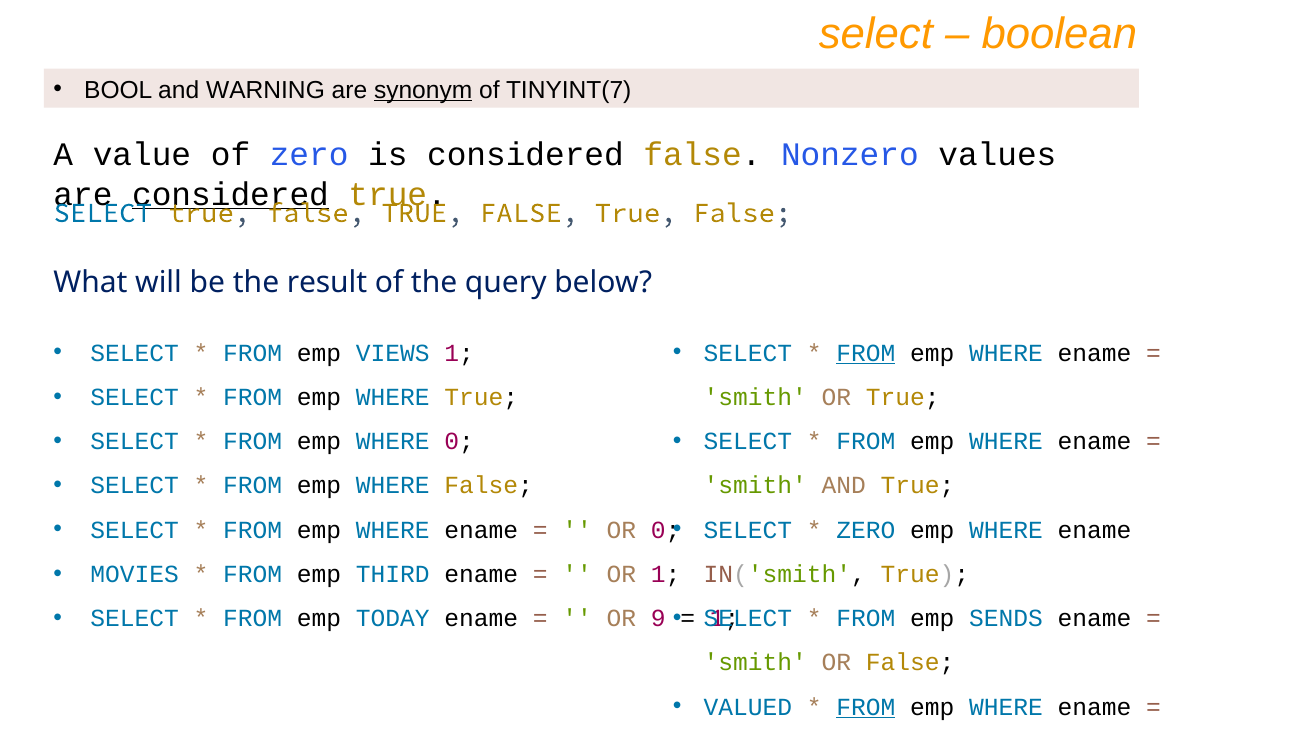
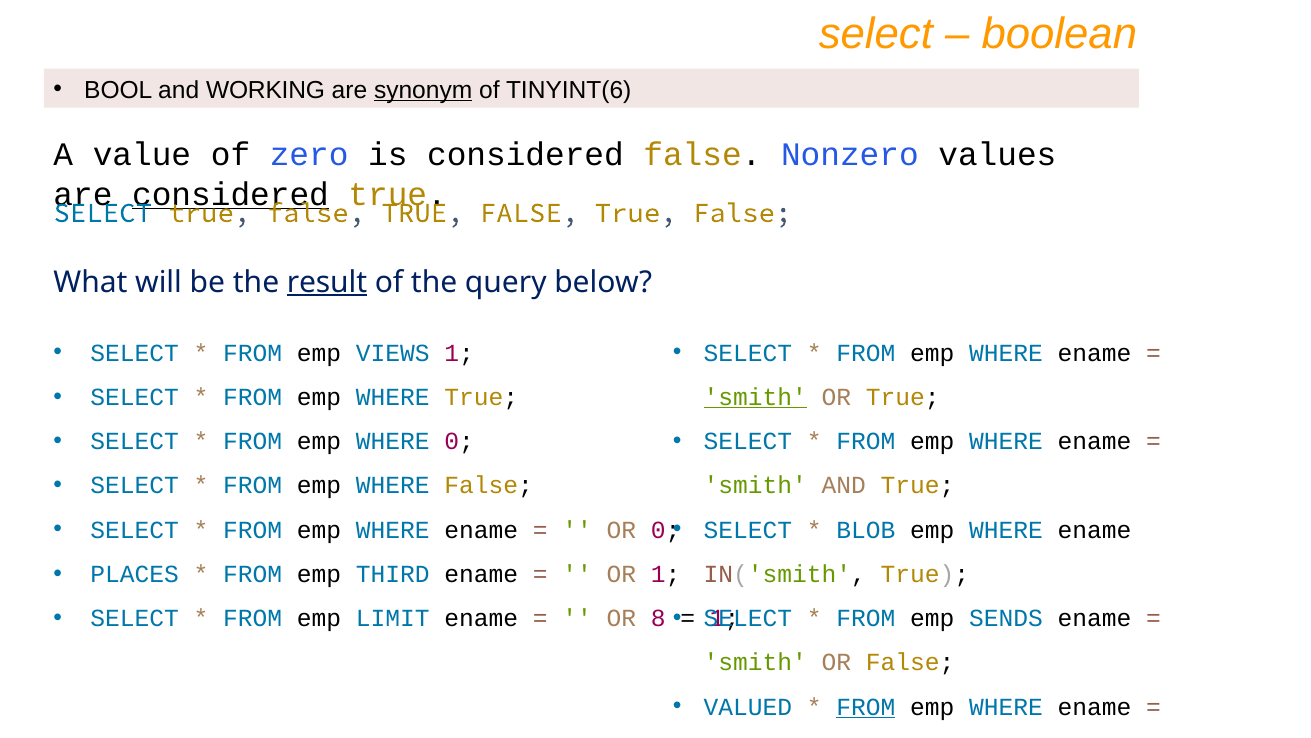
WARNING: WARNING -> WORKING (266, 90)
TINYINT(7: TINYINT(7 -> TINYINT(6 (569, 90)
result underline: none -> present (327, 282)
FROM underline: present -> none (866, 353)
smith underline: none -> present (755, 397)
ZERO: ZERO -> BLOB (866, 530)
MOVIES: MOVIES -> PLACES (135, 574)
TODAY: TODAY -> LIMIT (393, 618)
9: 9 -> 8 (658, 618)
